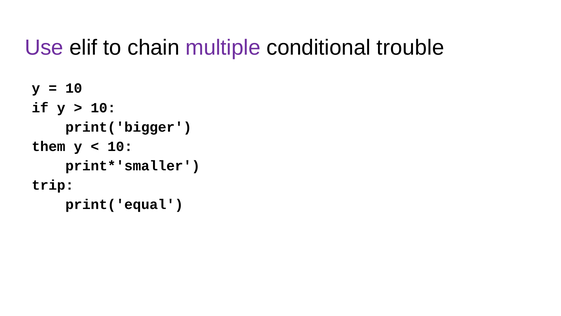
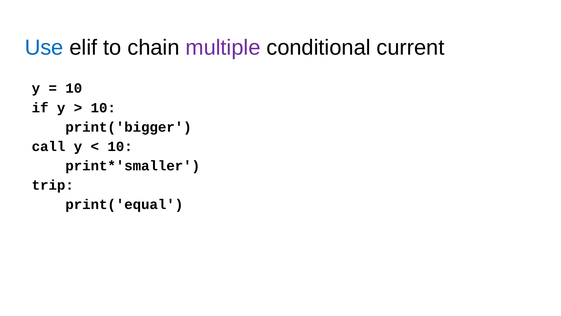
Use colour: purple -> blue (44, 48)
trouble: trouble -> current (411, 48)
them: them -> call (49, 146)
